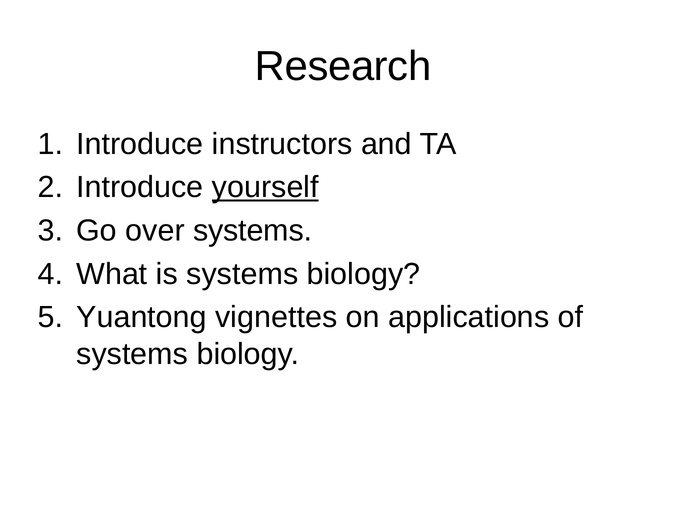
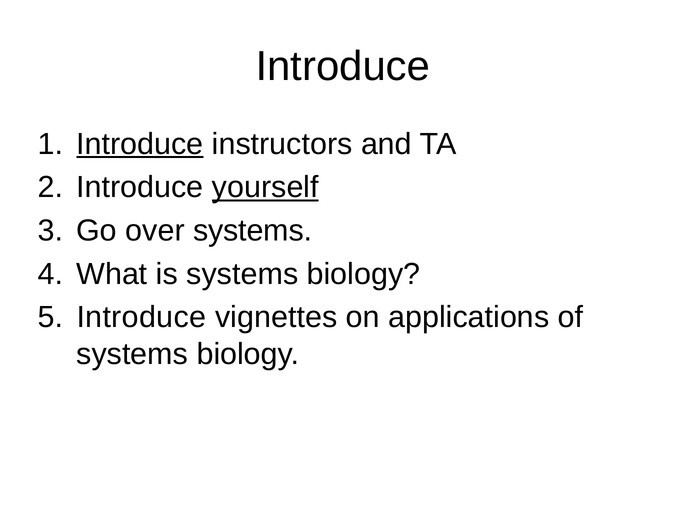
Research: Research -> Introduce (343, 66)
Introduce underline: none -> present (140, 144)
Yuantong: Yuantong -> Introduce (141, 317)
